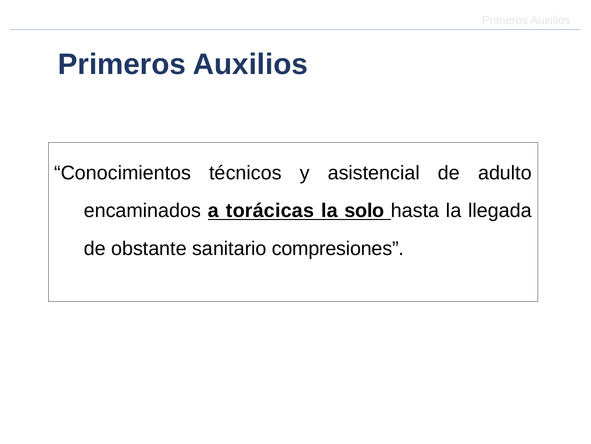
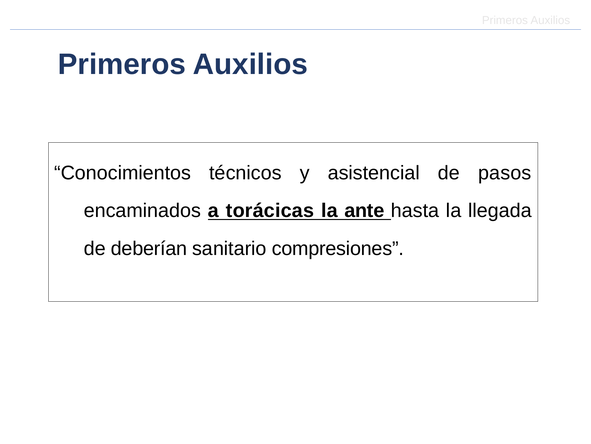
adulto: adulto -> pasos (505, 173)
solo: solo -> ante (364, 210)
obstante: obstante -> deberían (149, 248)
